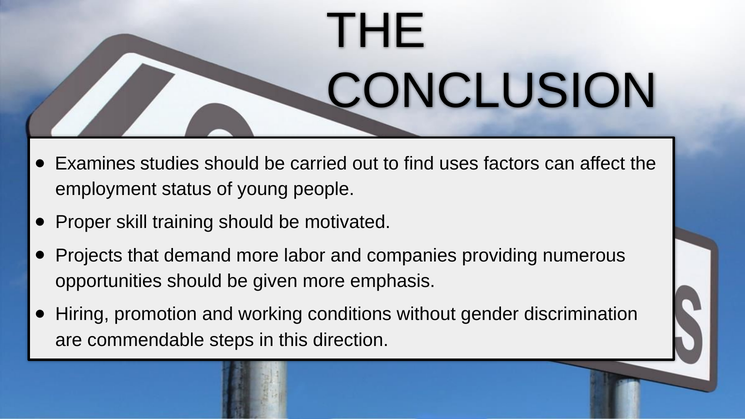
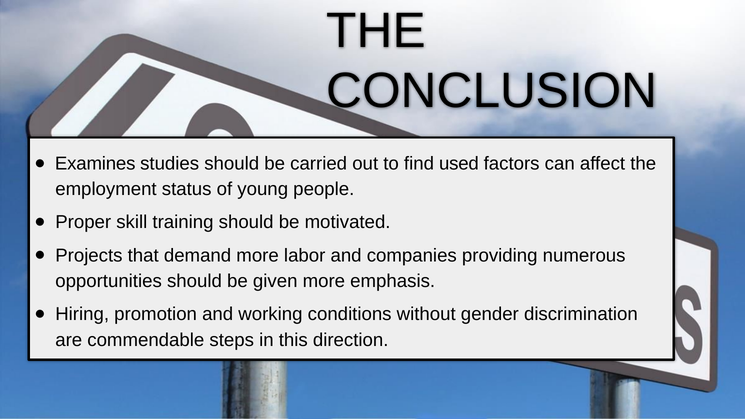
uses: uses -> used (459, 163)
